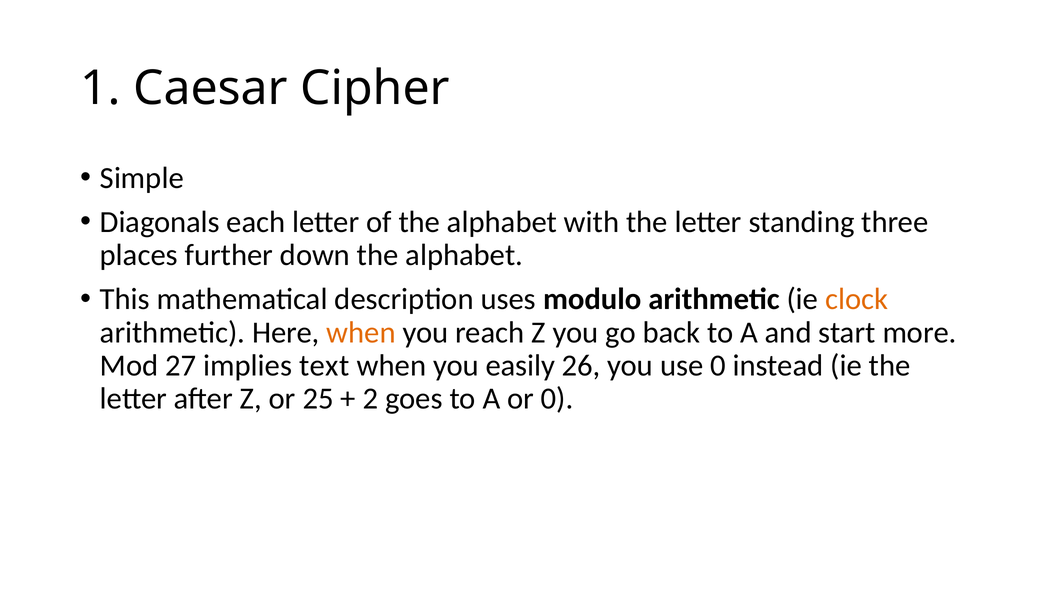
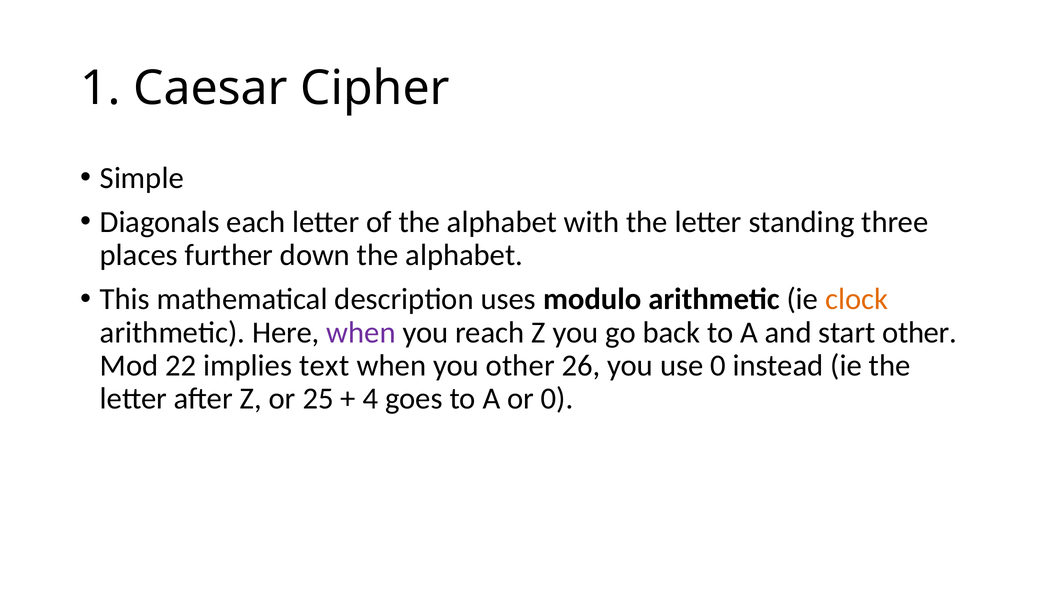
when colour: orange -> purple (361, 332)
start more: more -> other (920, 332)
27: 27 -> 22 (181, 366)
you easily: easily -> other (520, 366)
2: 2 -> 4 (370, 399)
